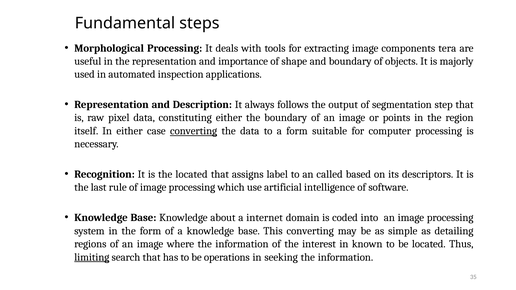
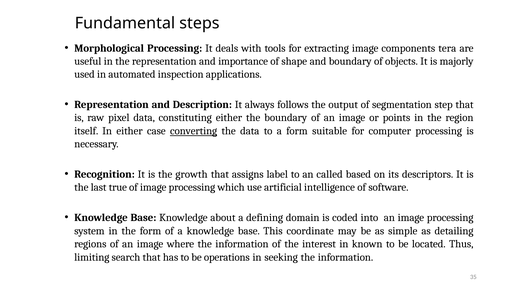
the located: located -> growth (192, 174)
rule: rule -> true (118, 188)
internet: internet -> defining (265, 218)
This converting: converting -> coordinate (310, 231)
limiting underline: present -> none (92, 257)
